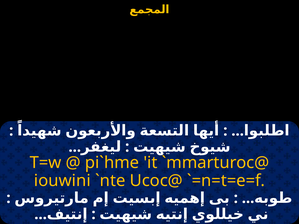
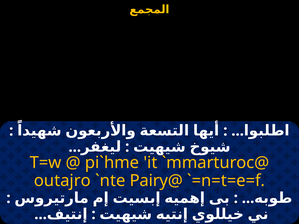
iouwini: iouwini -> outajro (62, 181)
Ucoc@: Ucoc@ -> Pairy@ (156, 181)
